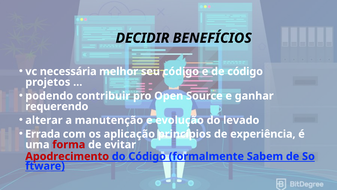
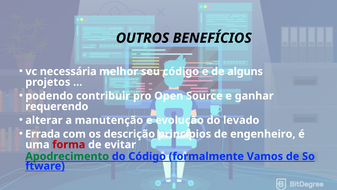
DECIDIR: DECIDIR -> OUTROS (143, 38)
de código: código -> alguns (245, 71)
aplicação: aplicação -> descrição (129, 134)
experiência: experiência -> engenheiro (263, 134)
Apodrecimento colour: red -> green (67, 156)
Sabem: Sabem -> Vamos (265, 156)
